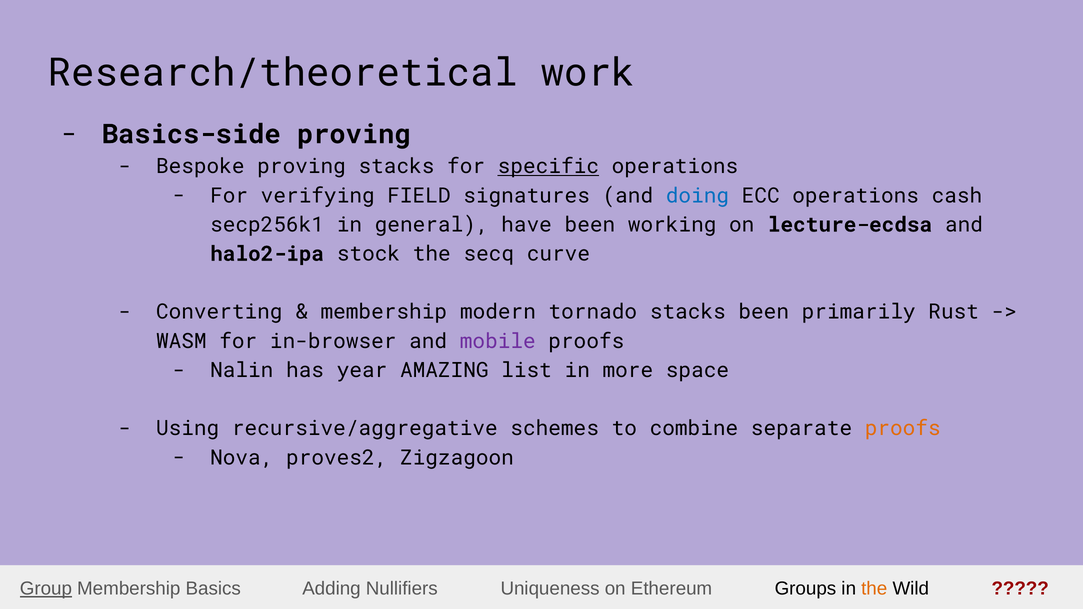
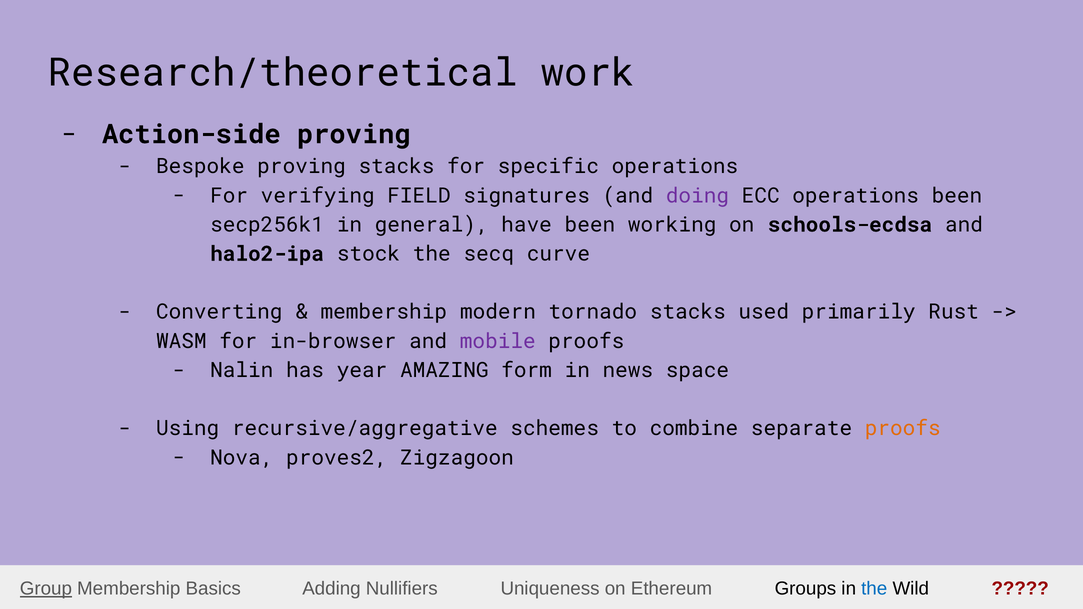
Basics-side: Basics-side -> Action-side (191, 134)
specific underline: present -> none (548, 167)
doing colour: blue -> purple (697, 196)
operations cash: cash -> been (957, 196)
lecture-ecdsa: lecture-ecdsa -> schools-ecdsa (850, 225)
stacks been: been -> used (764, 312)
list: list -> form (527, 370)
more: more -> news (628, 370)
the colour: orange -> blue (874, 589)
